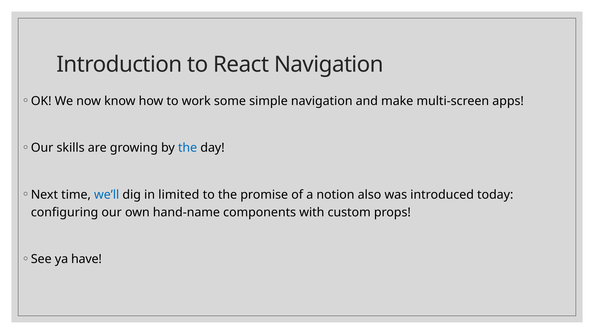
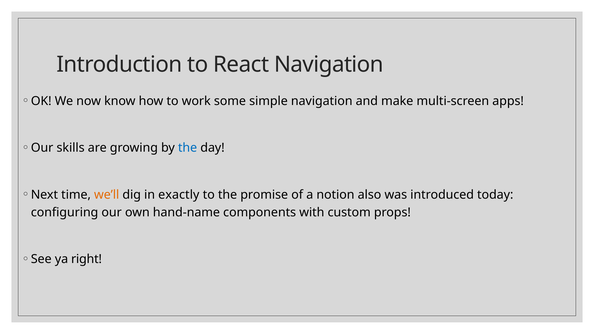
we’ll colour: blue -> orange (107, 195)
limited: limited -> exactly (179, 195)
have: have -> right (86, 259)
